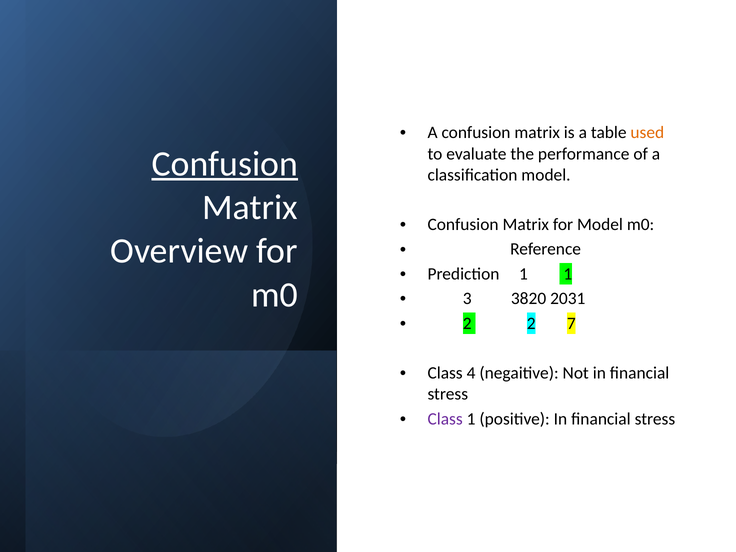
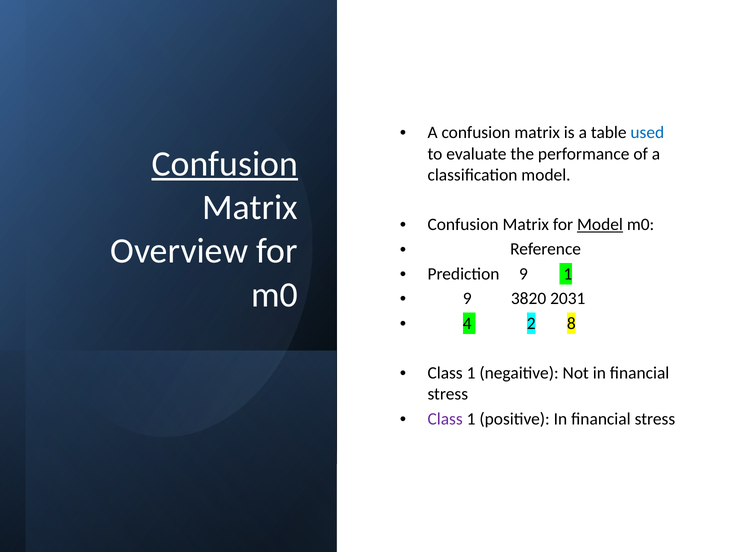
used colour: orange -> blue (647, 133)
Model underline: none -> present (600, 225)
Prediction 1: 1 -> 9 (524, 274)
3: 3 -> 9 (467, 299)
2: 2 -> 4 (467, 323)
7: 7 -> 8 (571, 323)
4: 4 -> 1 (471, 373)
